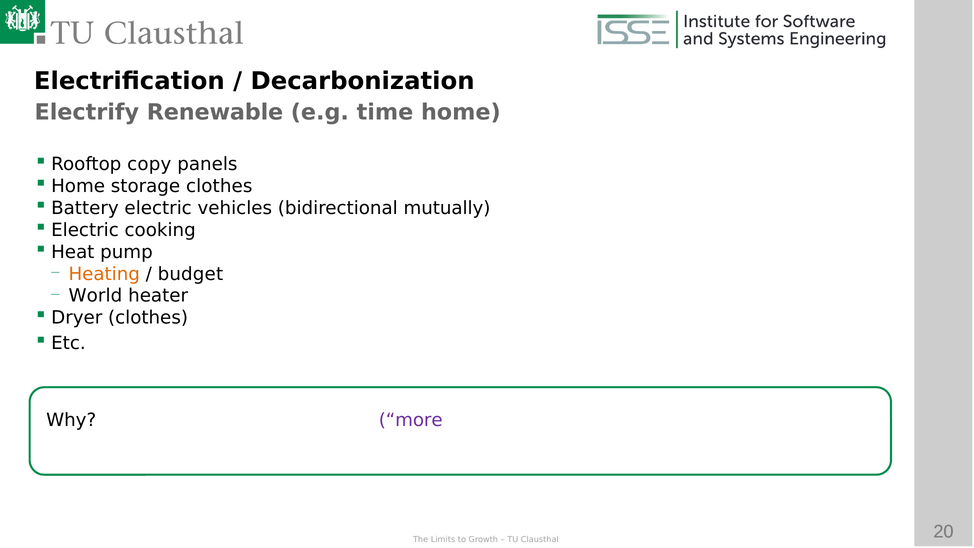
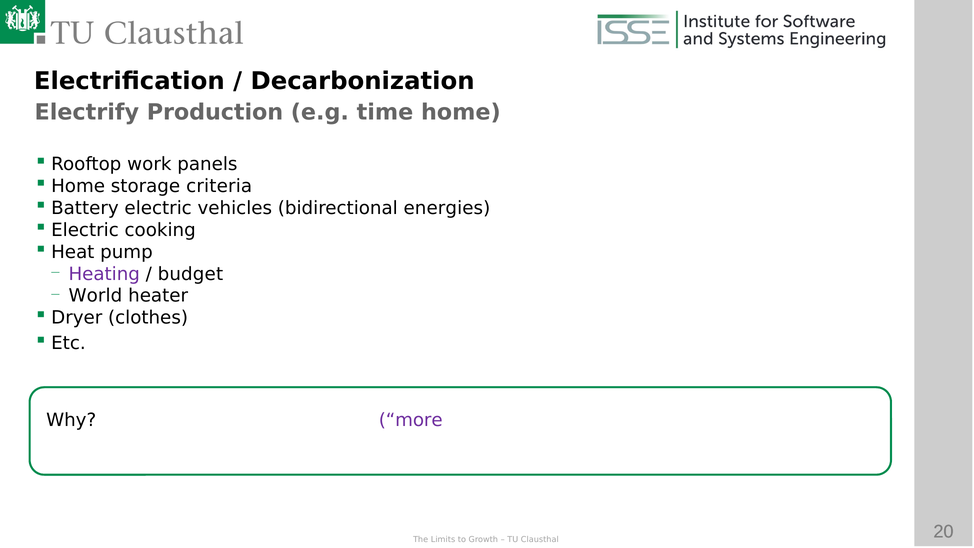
Electrify Renewable: Renewable -> Production (215, 112)
copy: copy -> work (149, 164)
storage clothes: clothes -> criteria (219, 186)
bidirectional mutually: mutually -> energies (447, 208)
Heating colour: orange -> purple (104, 274)
